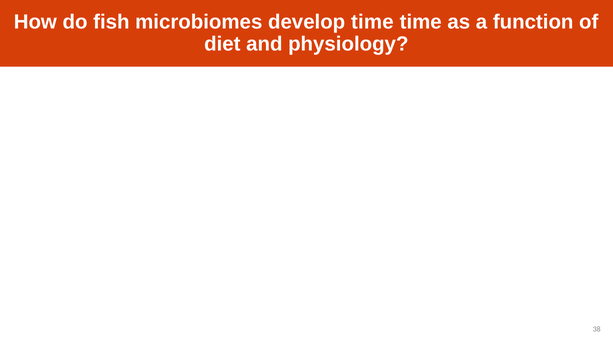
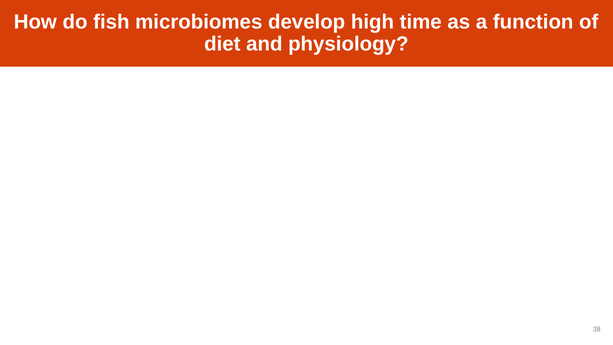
develop time: time -> high (372, 22)
